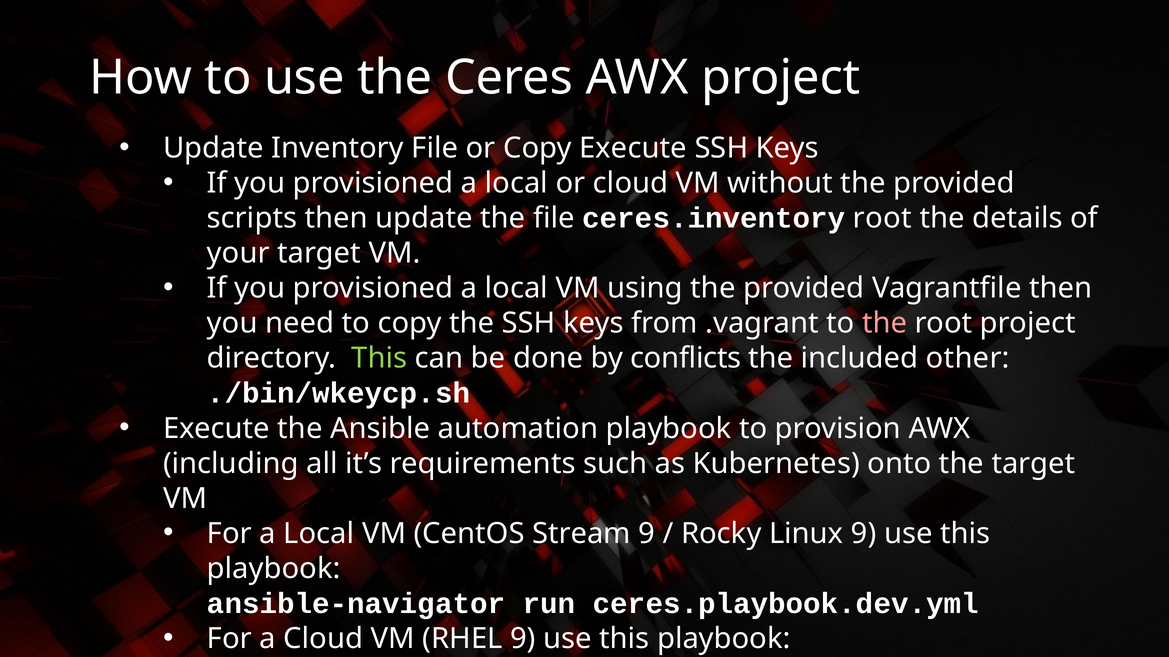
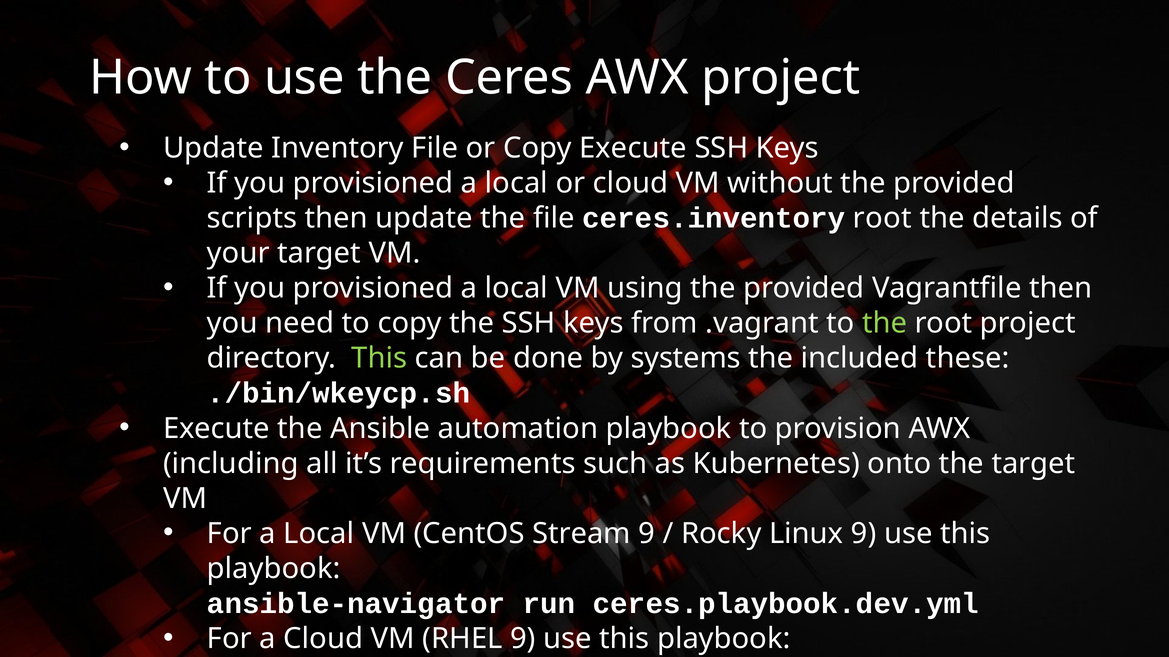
the colour: pink -> light green (885, 324)
conflicts: conflicts -> systems (686, 359)
other: other -> these (968, 359)
